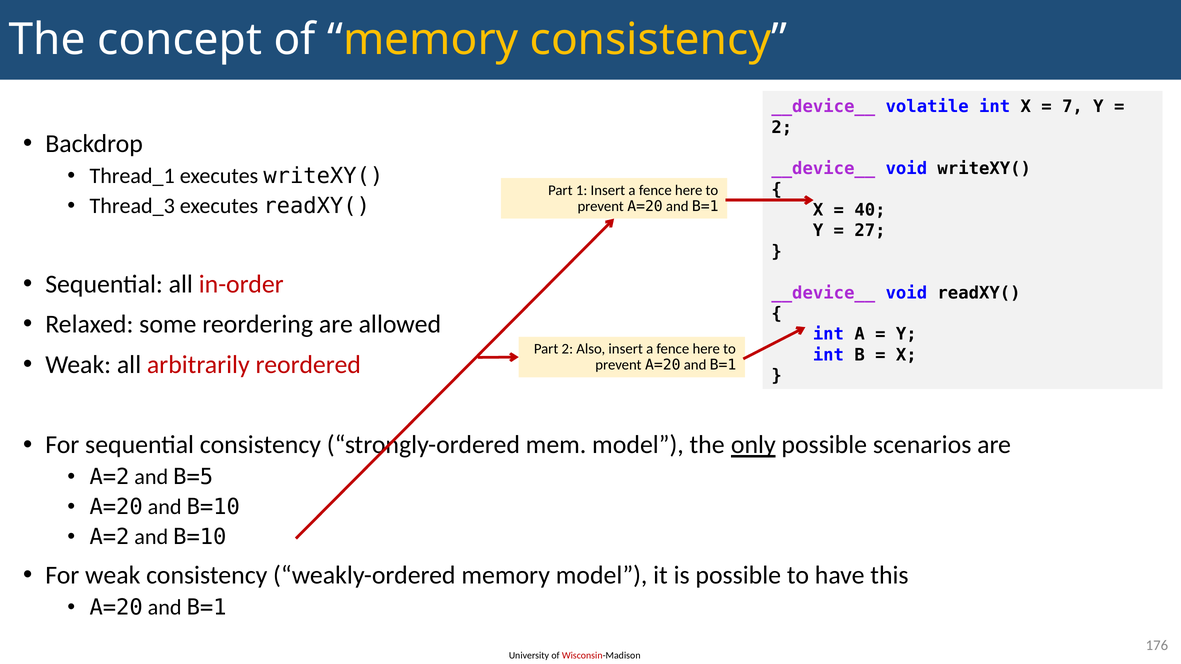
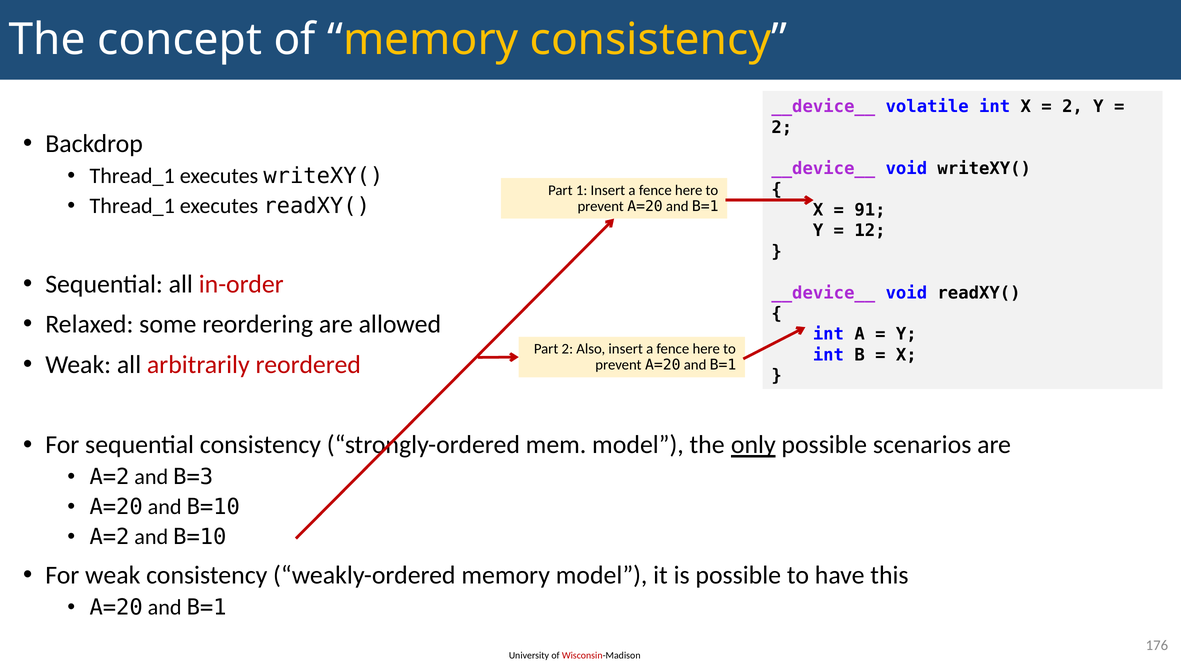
7: 7 -> 2 (1072, 107)
Thread_3: Thread_3 -> Thread_1 (132, 206)
40: 40 -> 91 (870, 210)
27: 27 -> 12 (870, 231)
B=5: B=5 -> B=3 (193, 477)
